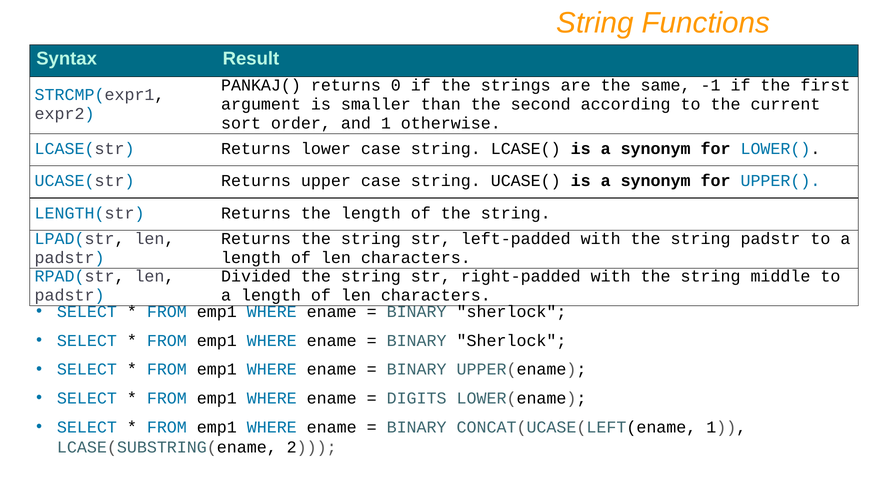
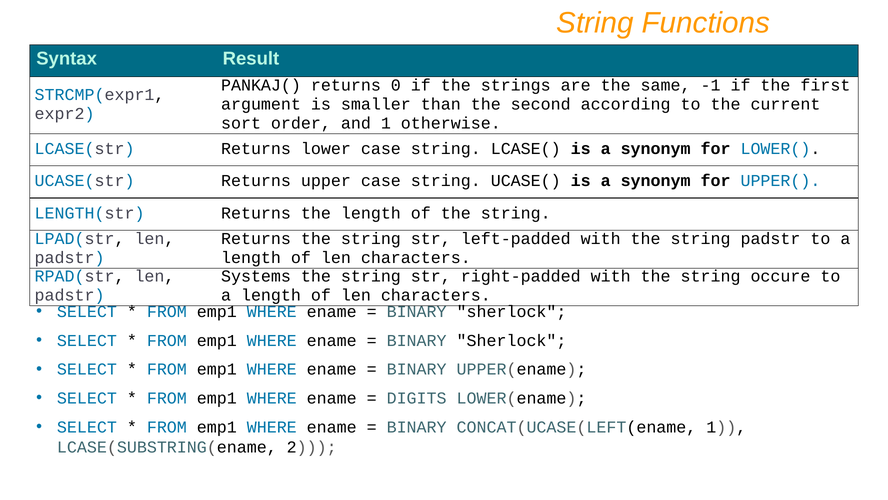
Divided: Divided -> Systems (256, 276)
middle: middle -> occure (780, 276)
